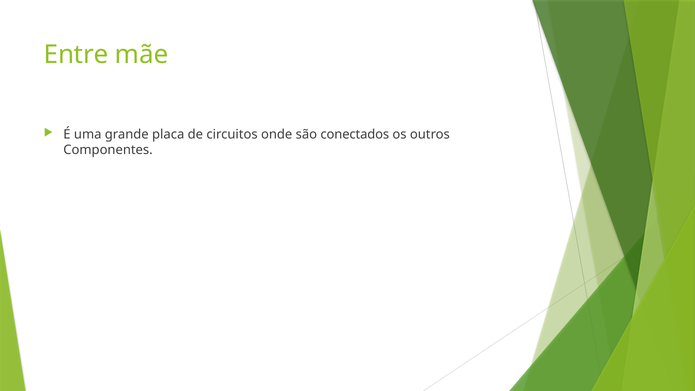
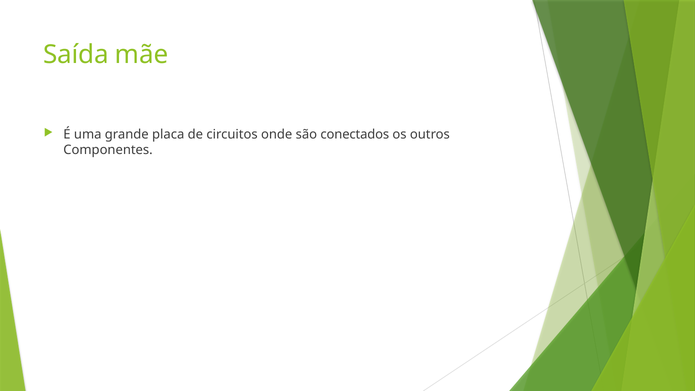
Entre: Entre -> Saída (76, 55)
